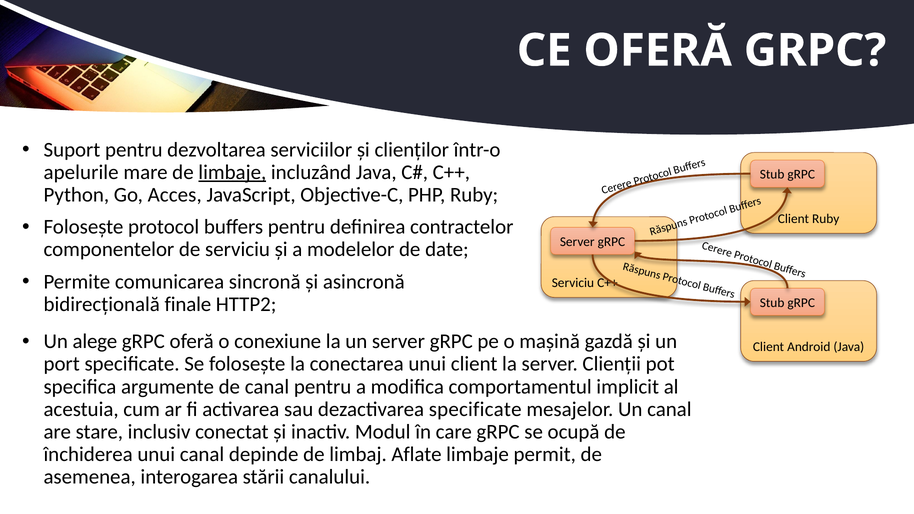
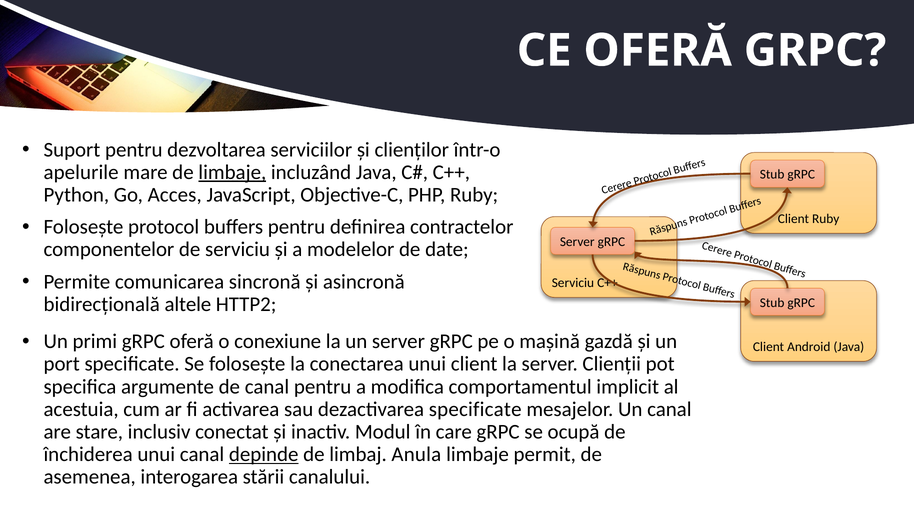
finale: finale -> altele (188, 304)
alege: alege -> primi (95, 342)
depinde underline: none -> present (264, 455)
Aflate: Aflate -> Anula (416, 455)
